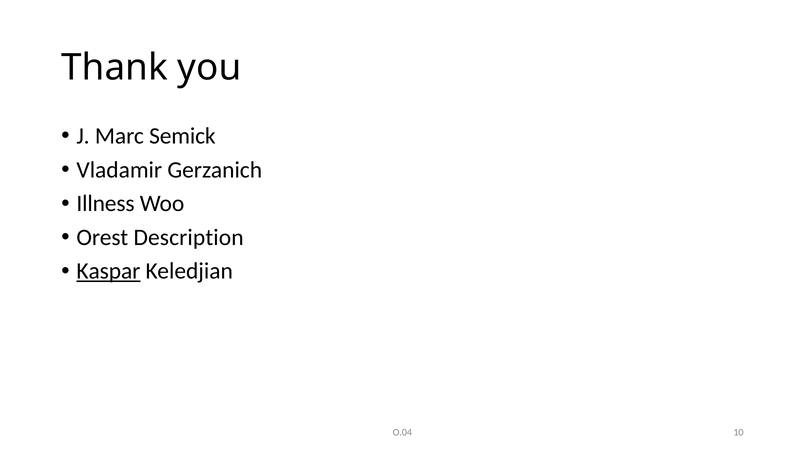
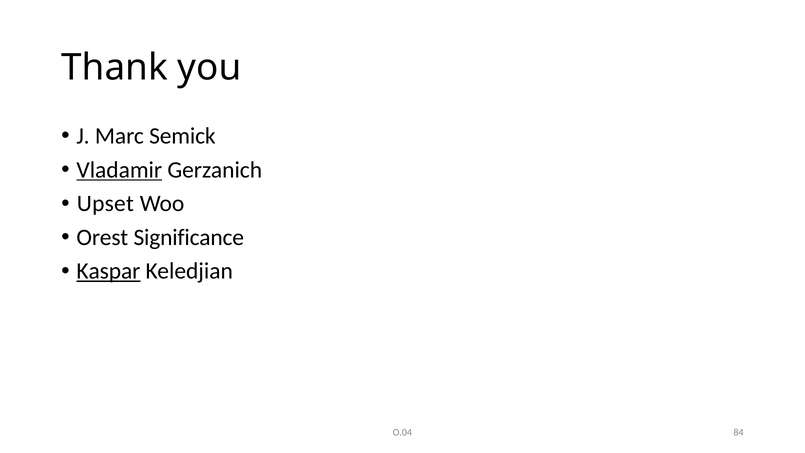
Vladamir underline: none -> present (119, 170)
Illness: Illness -> Upset (105, 204)
Description: Description -> Significance (189, 237)
10: 10 -> 84 (739, 432)
